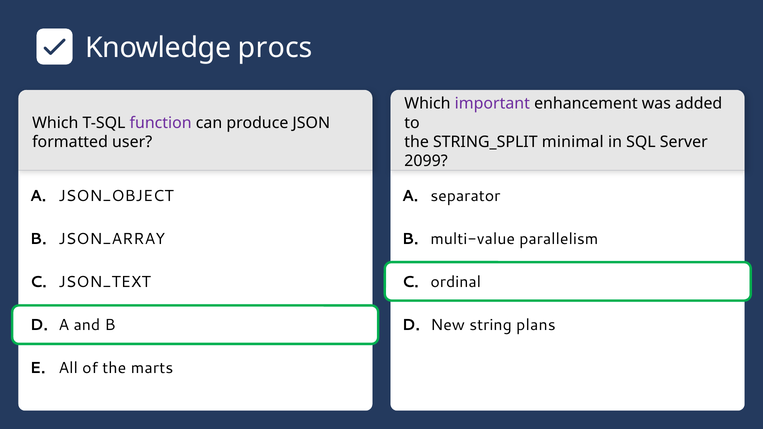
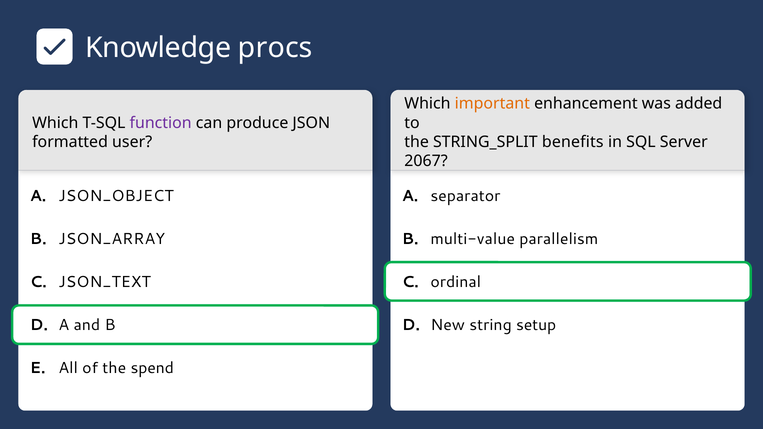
important colour: purple -> orange (492, 104)
minimal: minimal -> benefits (573, 142)
2099: 2099 -> 2067 (426, 161)
plans: plans -> setup (536, 325)
marts: marts -> spend (152, 368)
